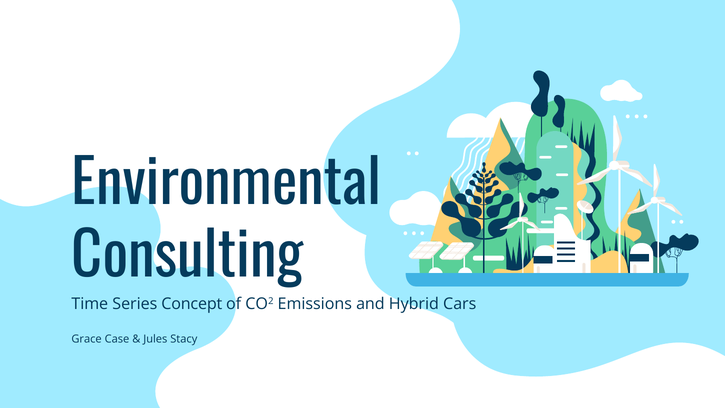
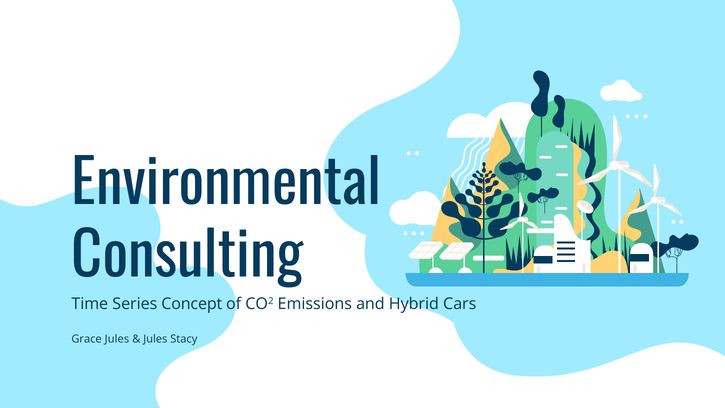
Grace Case: Case -> Jules (117, 339)
